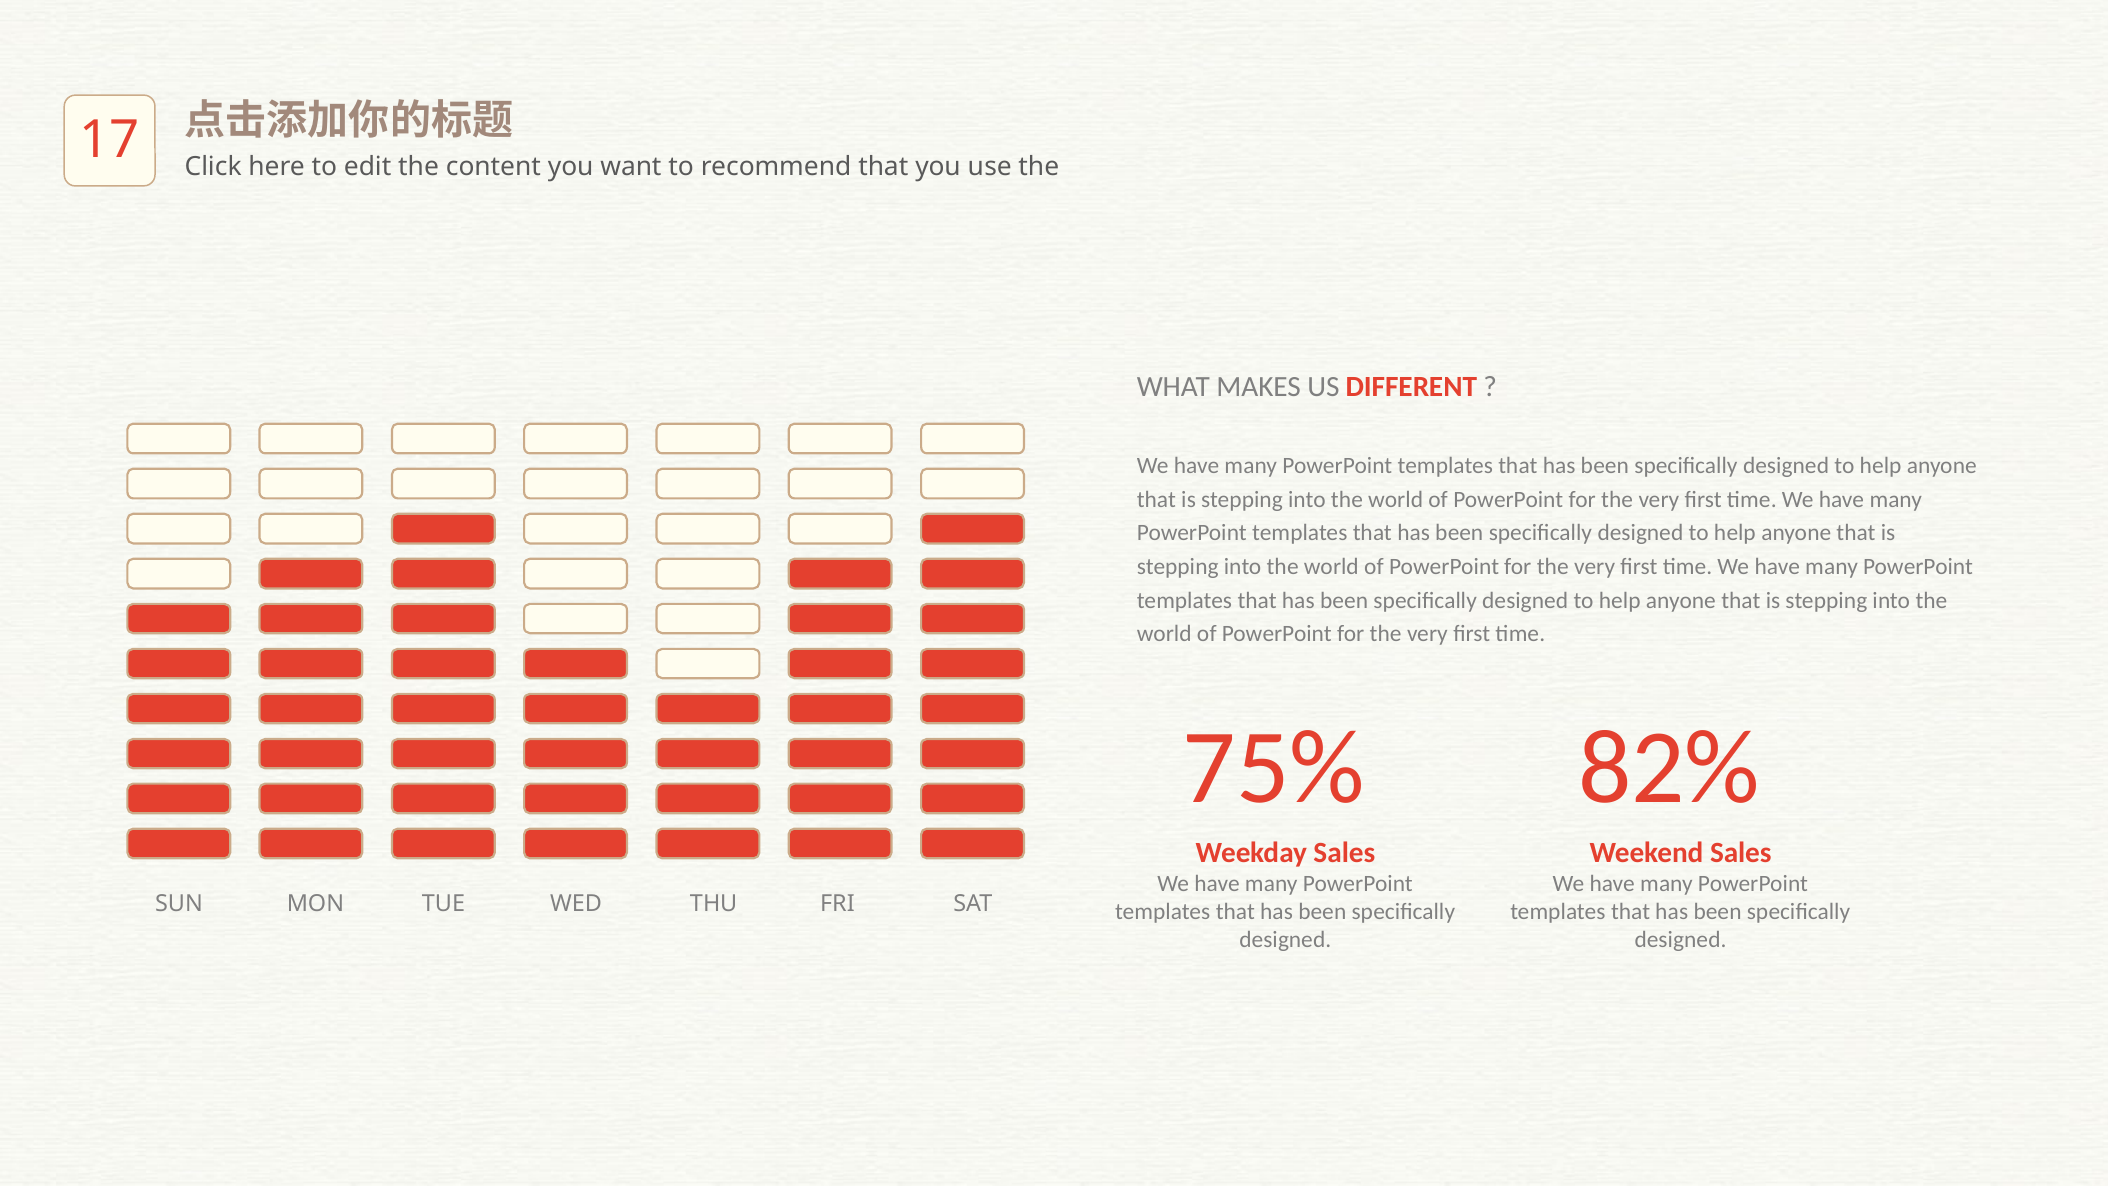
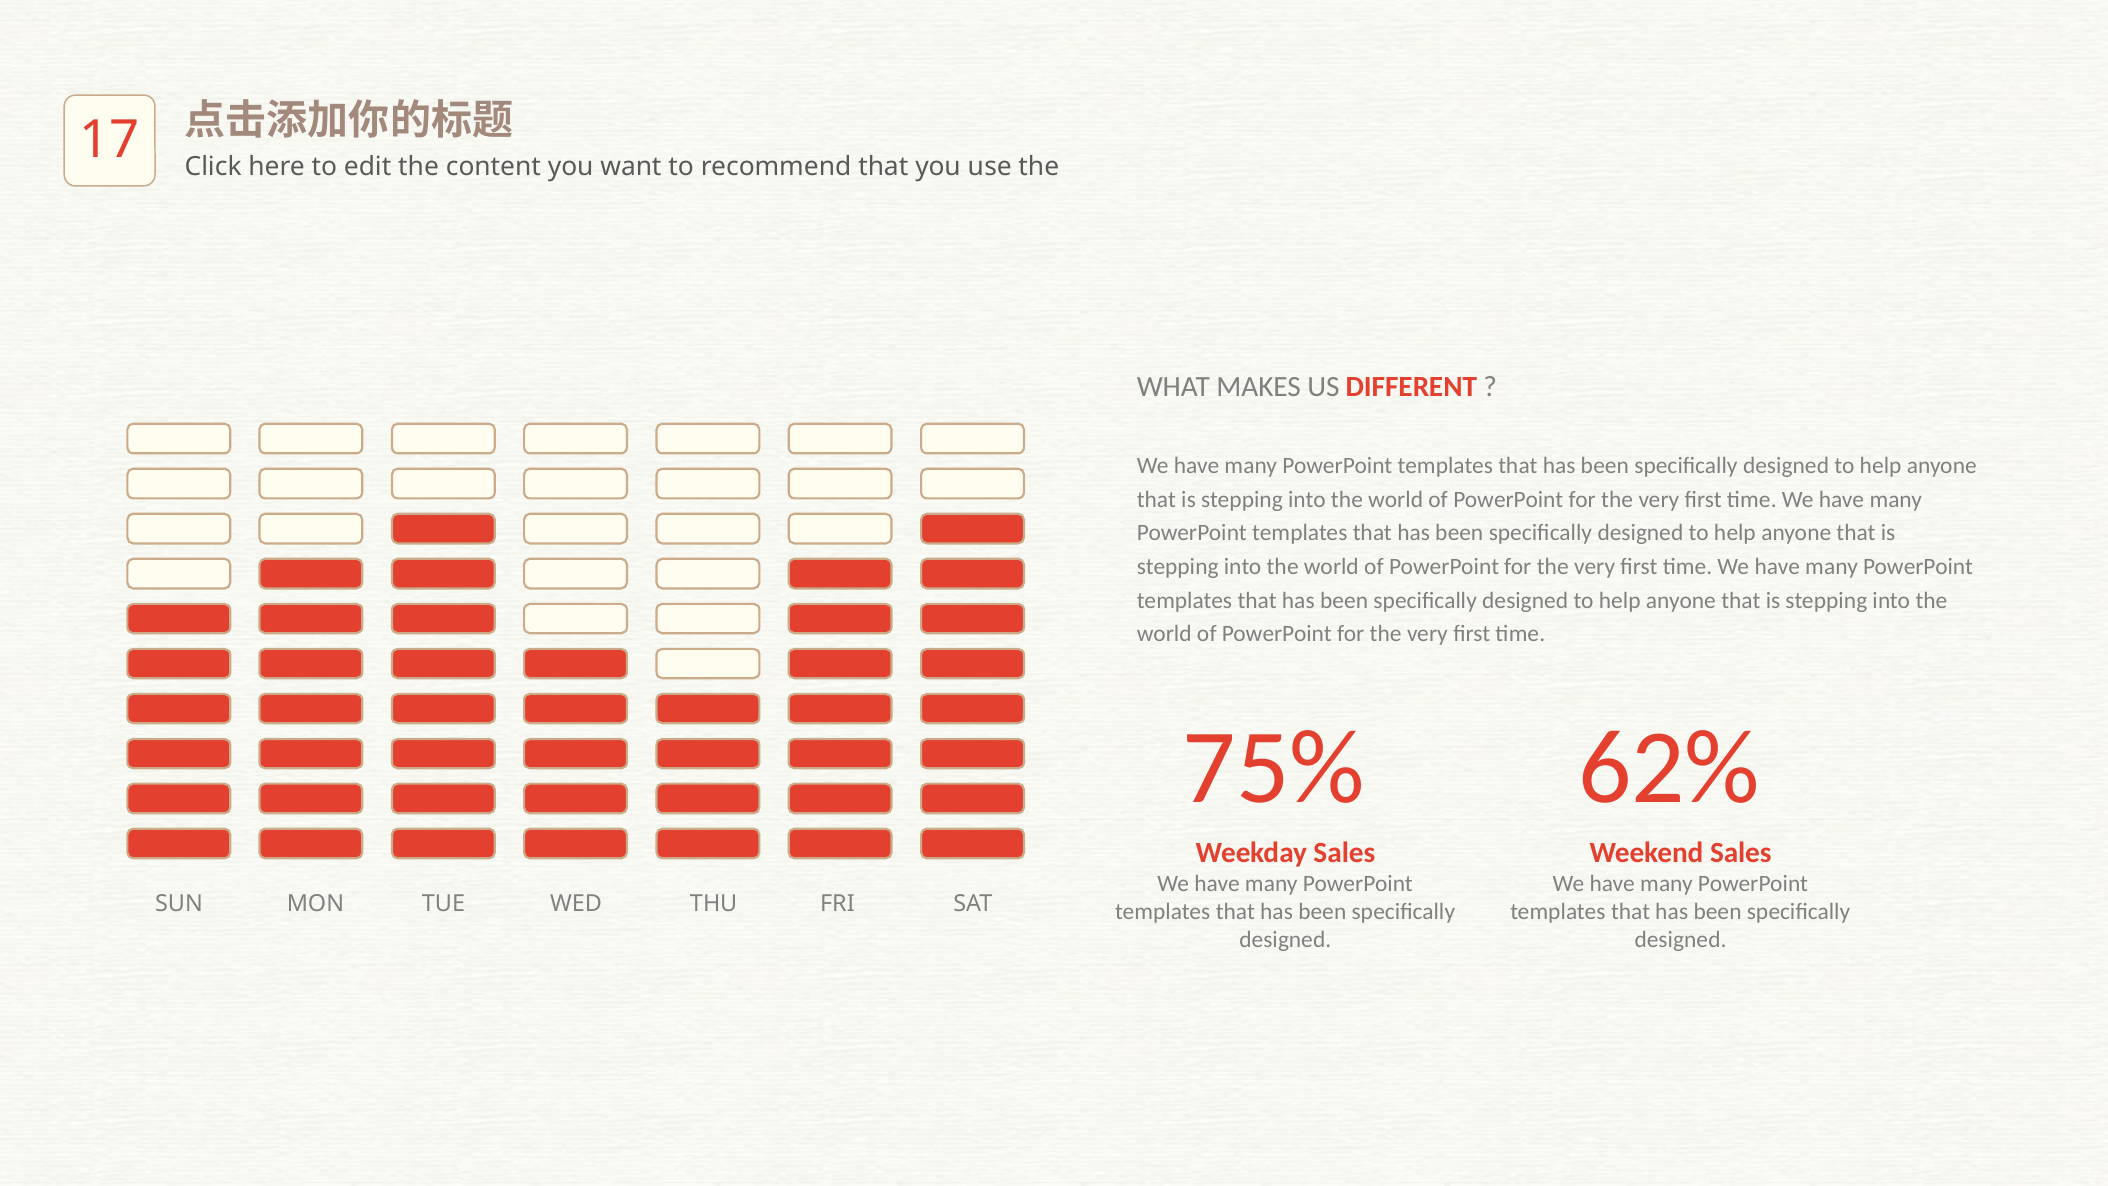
82%: 82% -> 62% (1669, 768)
